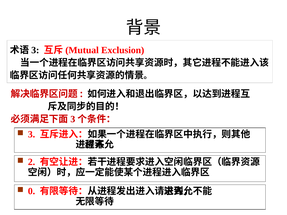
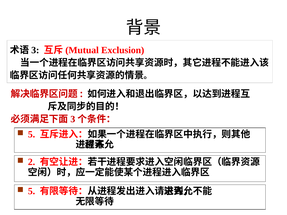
3: 3 -> 5 (32, 134)
0: 0 -> 5 (32, 191)
